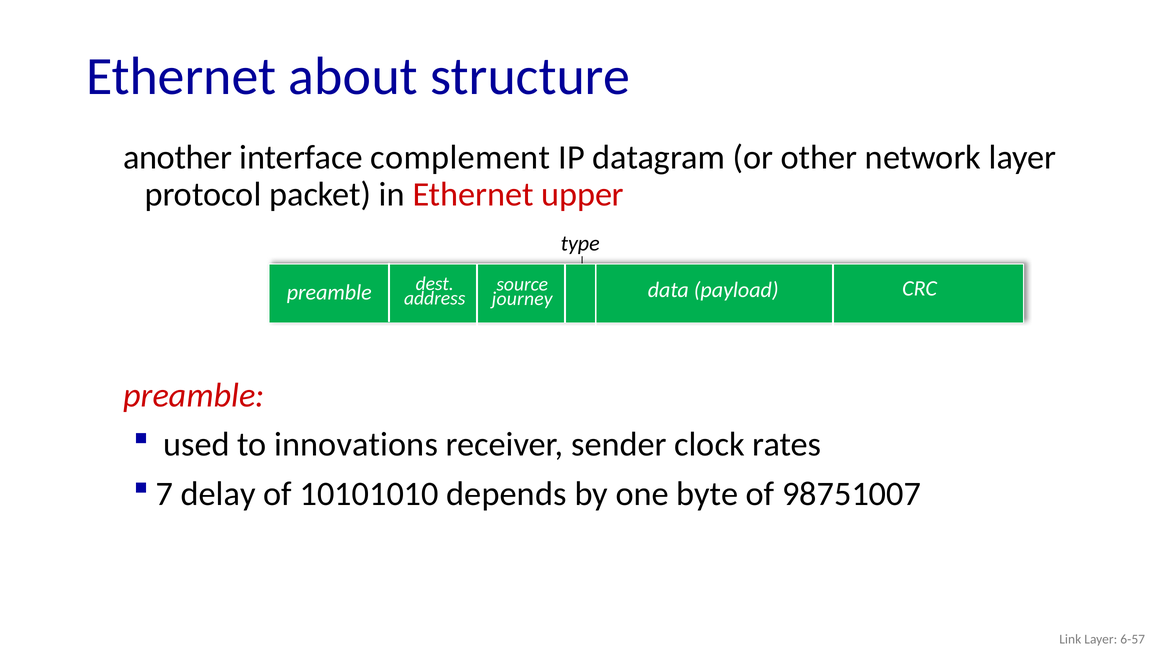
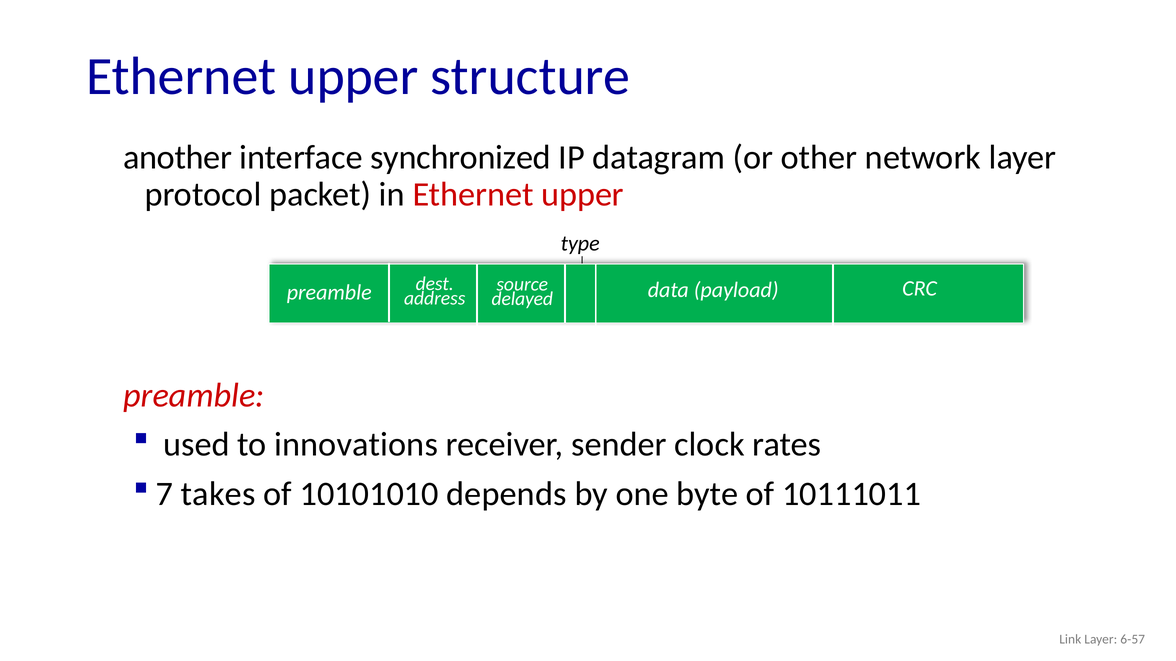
about: about -> upper (353, 77)
complement: complement -> synchronized (461, 158)
journey: journey -> delayed (522, 299)
delay: delay -> takes (218, 494)
98751007: 98751007 -> 10111011 (852, 494)
